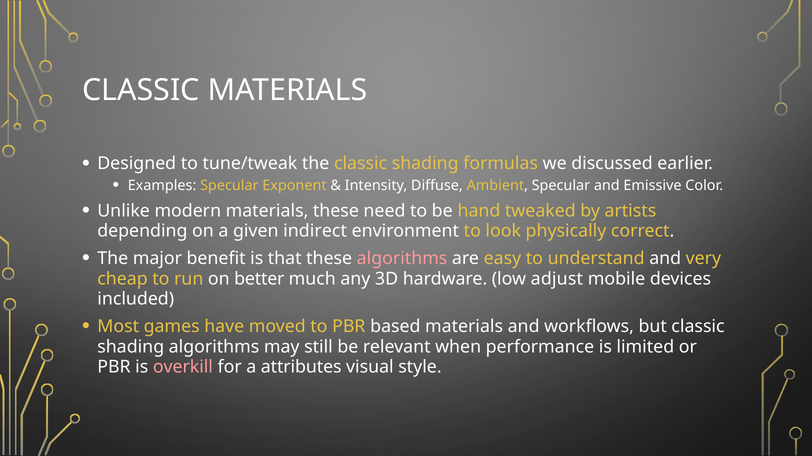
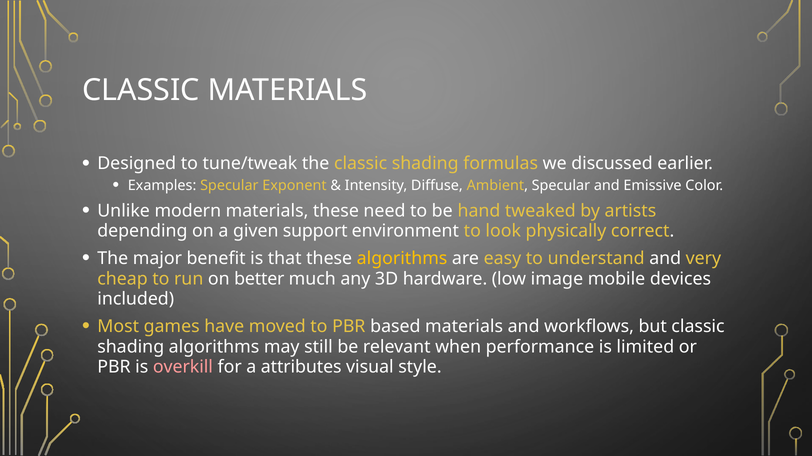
indirect: indirect -> support (315, 232)
algorithms colour: pink -> yellow (402, 259)
adjust: adjust -> image (557, 279)
